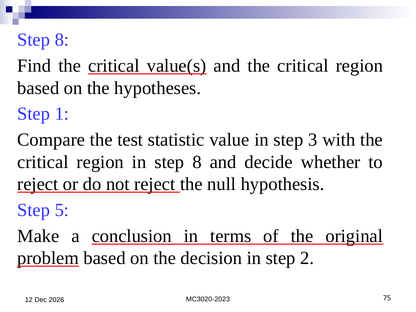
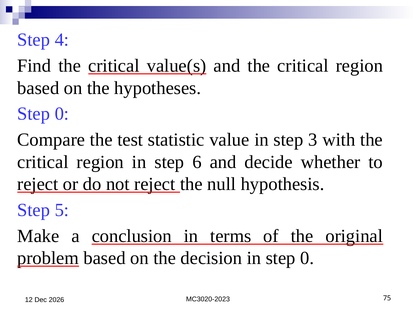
8: 8 -> 4 (62, 40)
1: 1 -> 0 (62, 114)
in step 8: 8 -> 6 (197, 162)
in step 2: 2 -> 0 (307, 258)
